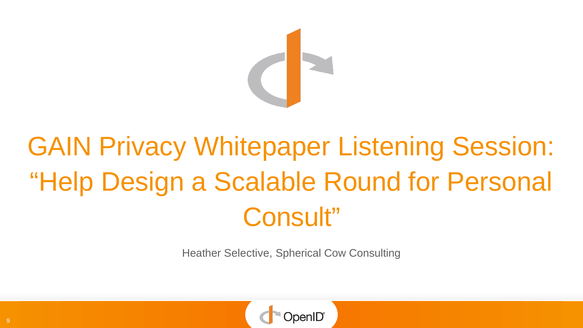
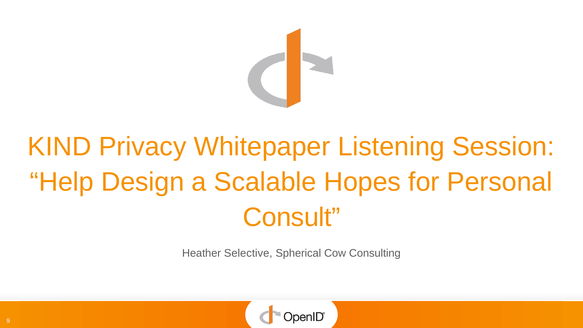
GAIN: GAIN -> KIND (60, 147)
Round: Round -> Hopes (362, 182)
